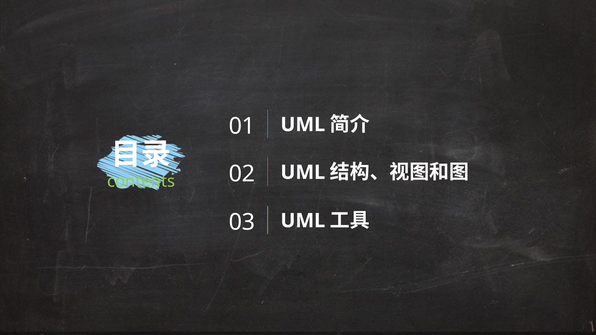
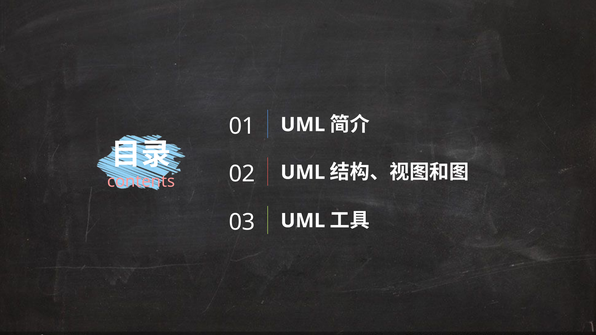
contents colour: light green -> pink (141, 182)
